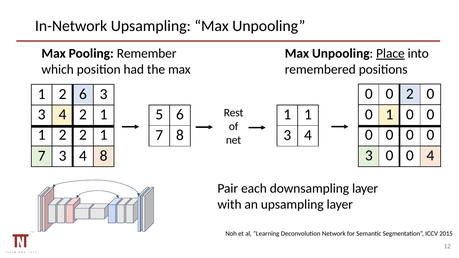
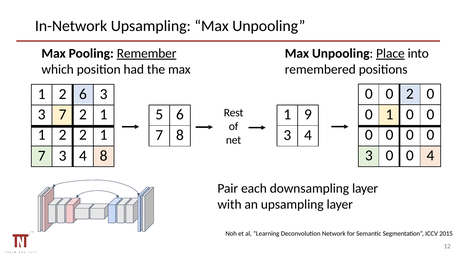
Remember underline: none -> present (147, 53)
4: 4 -> 7 (63, 115)
1: 1 -> 9 (308, 115)
